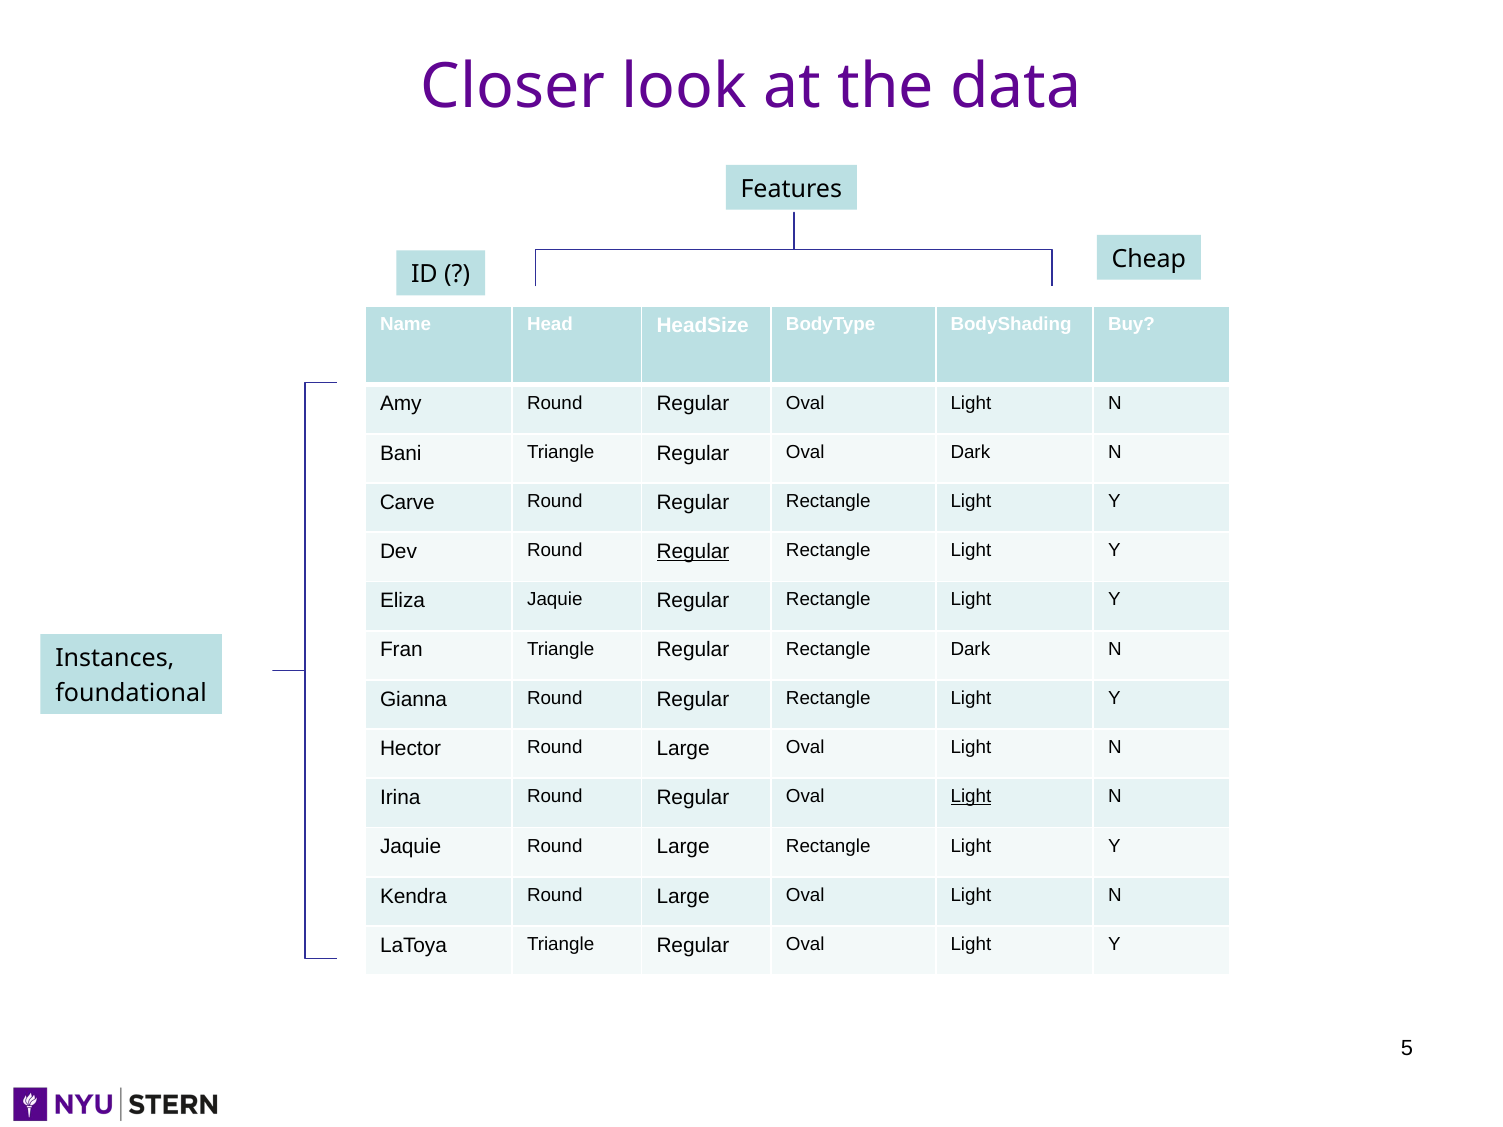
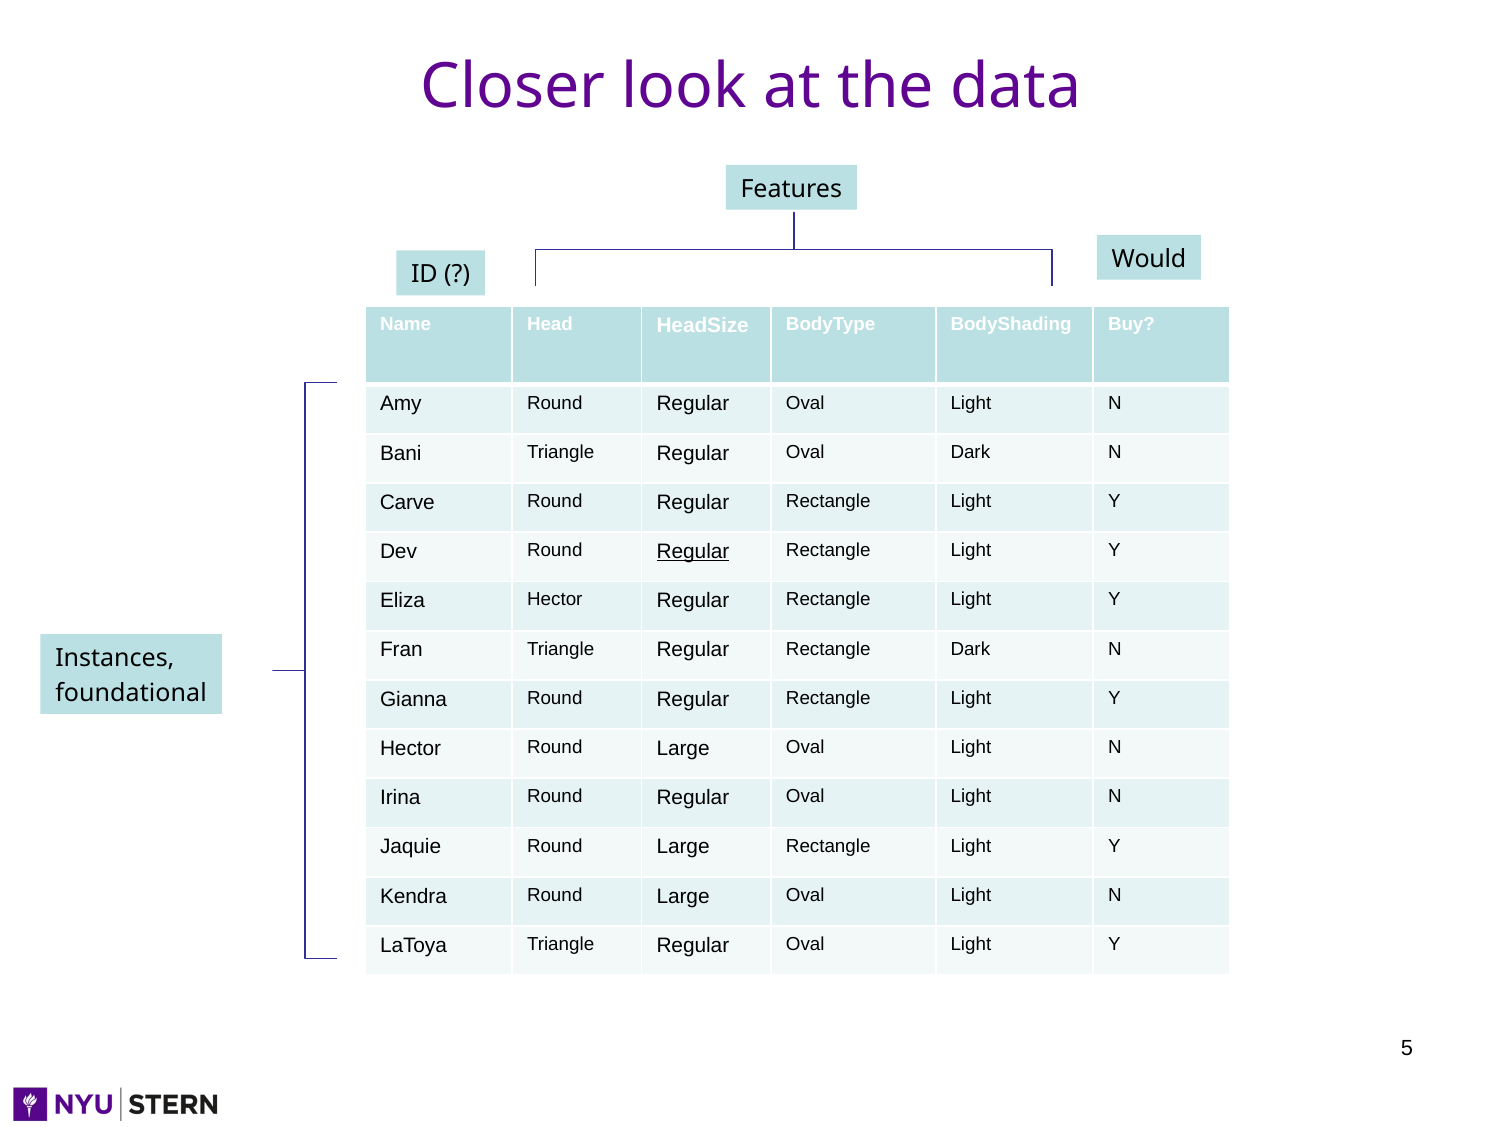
Cheap: Cheap -> Would (1149, 259)
Eliza Jaquie: Jaquie -> Hector (555, 600)
Light underline: present -> none (971, 797)
